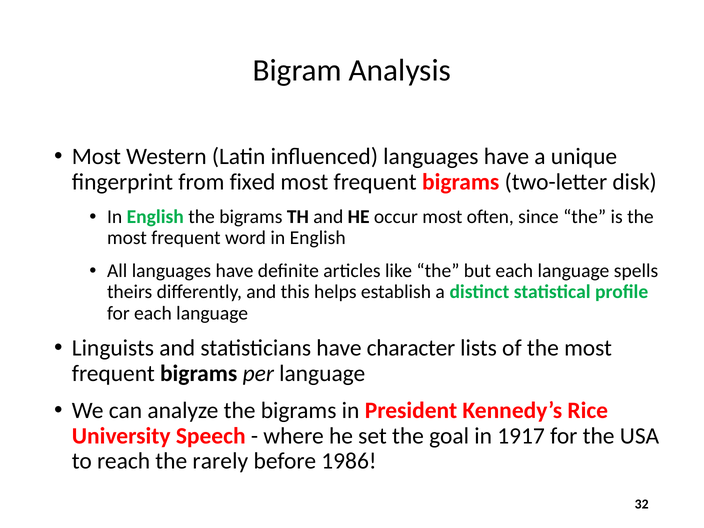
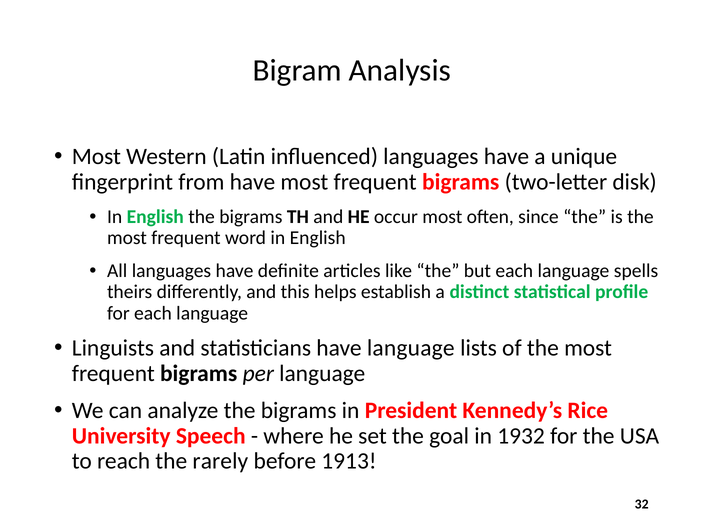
from fixed: fixed -> have (252, 182)
have character: character -> language (411, 348)
1917: 1917 -> 1932 (521, 436)
1986: 1986 -> 1913 (349, 461)
